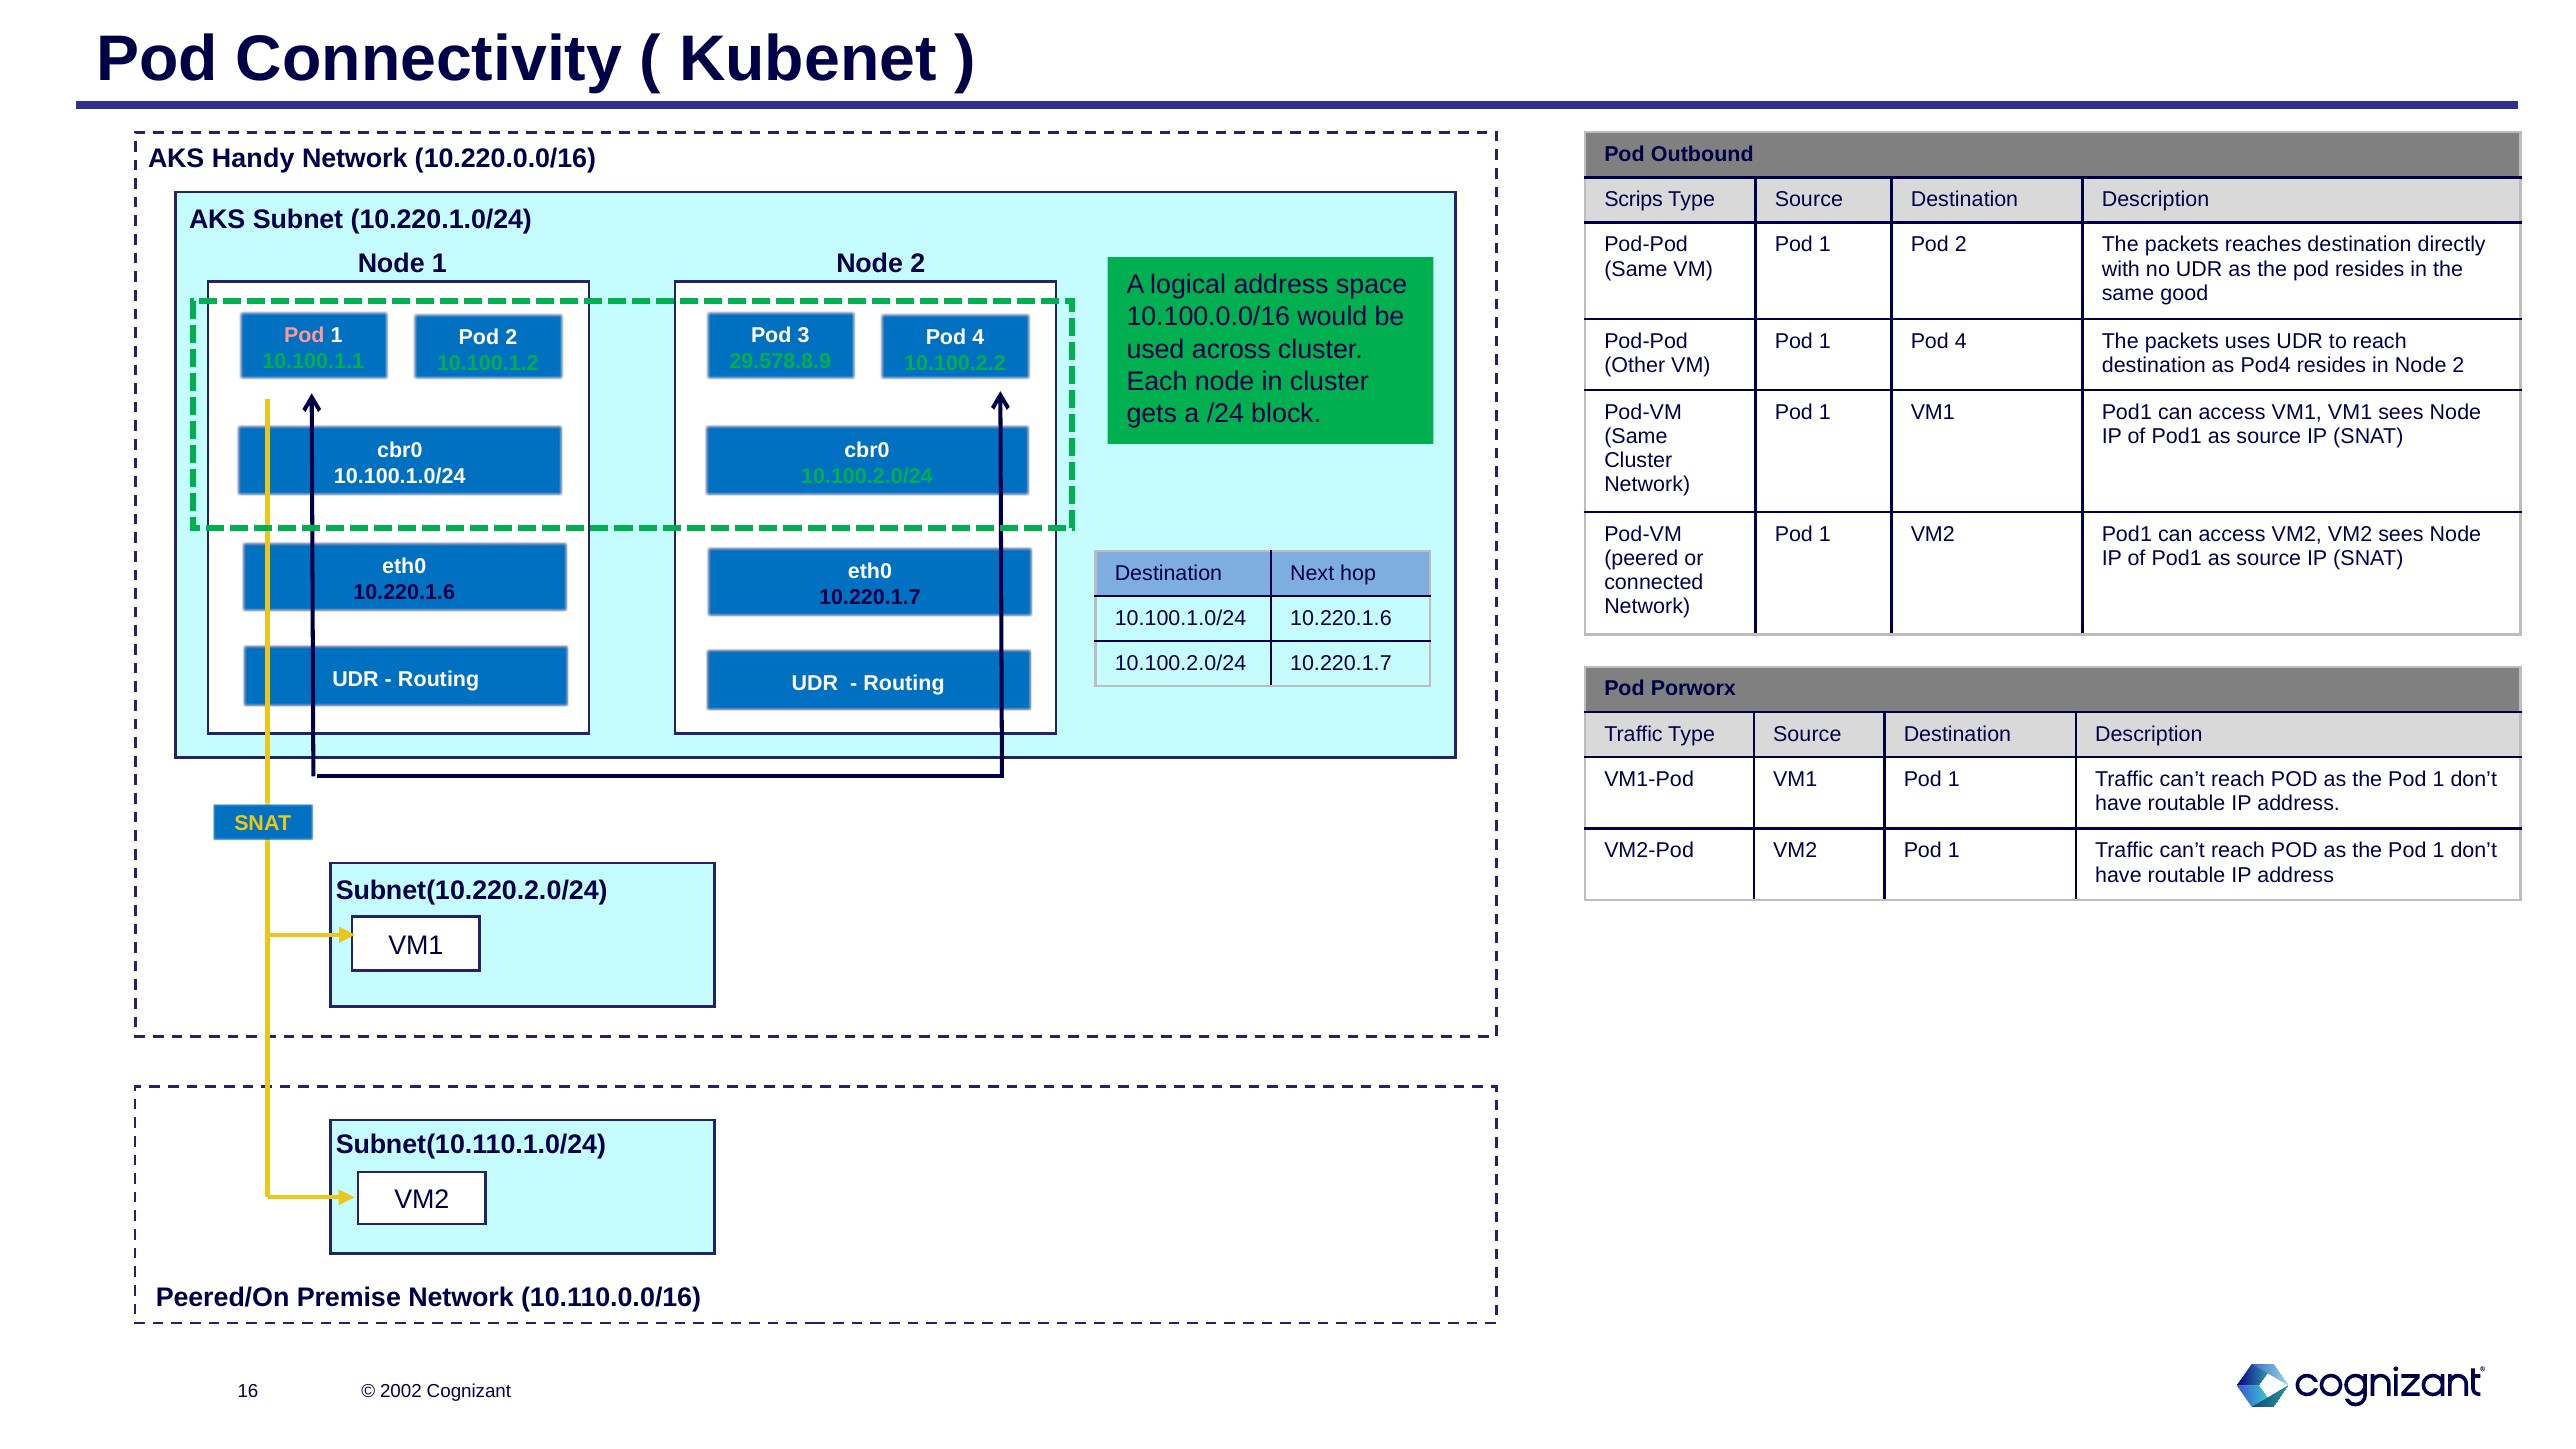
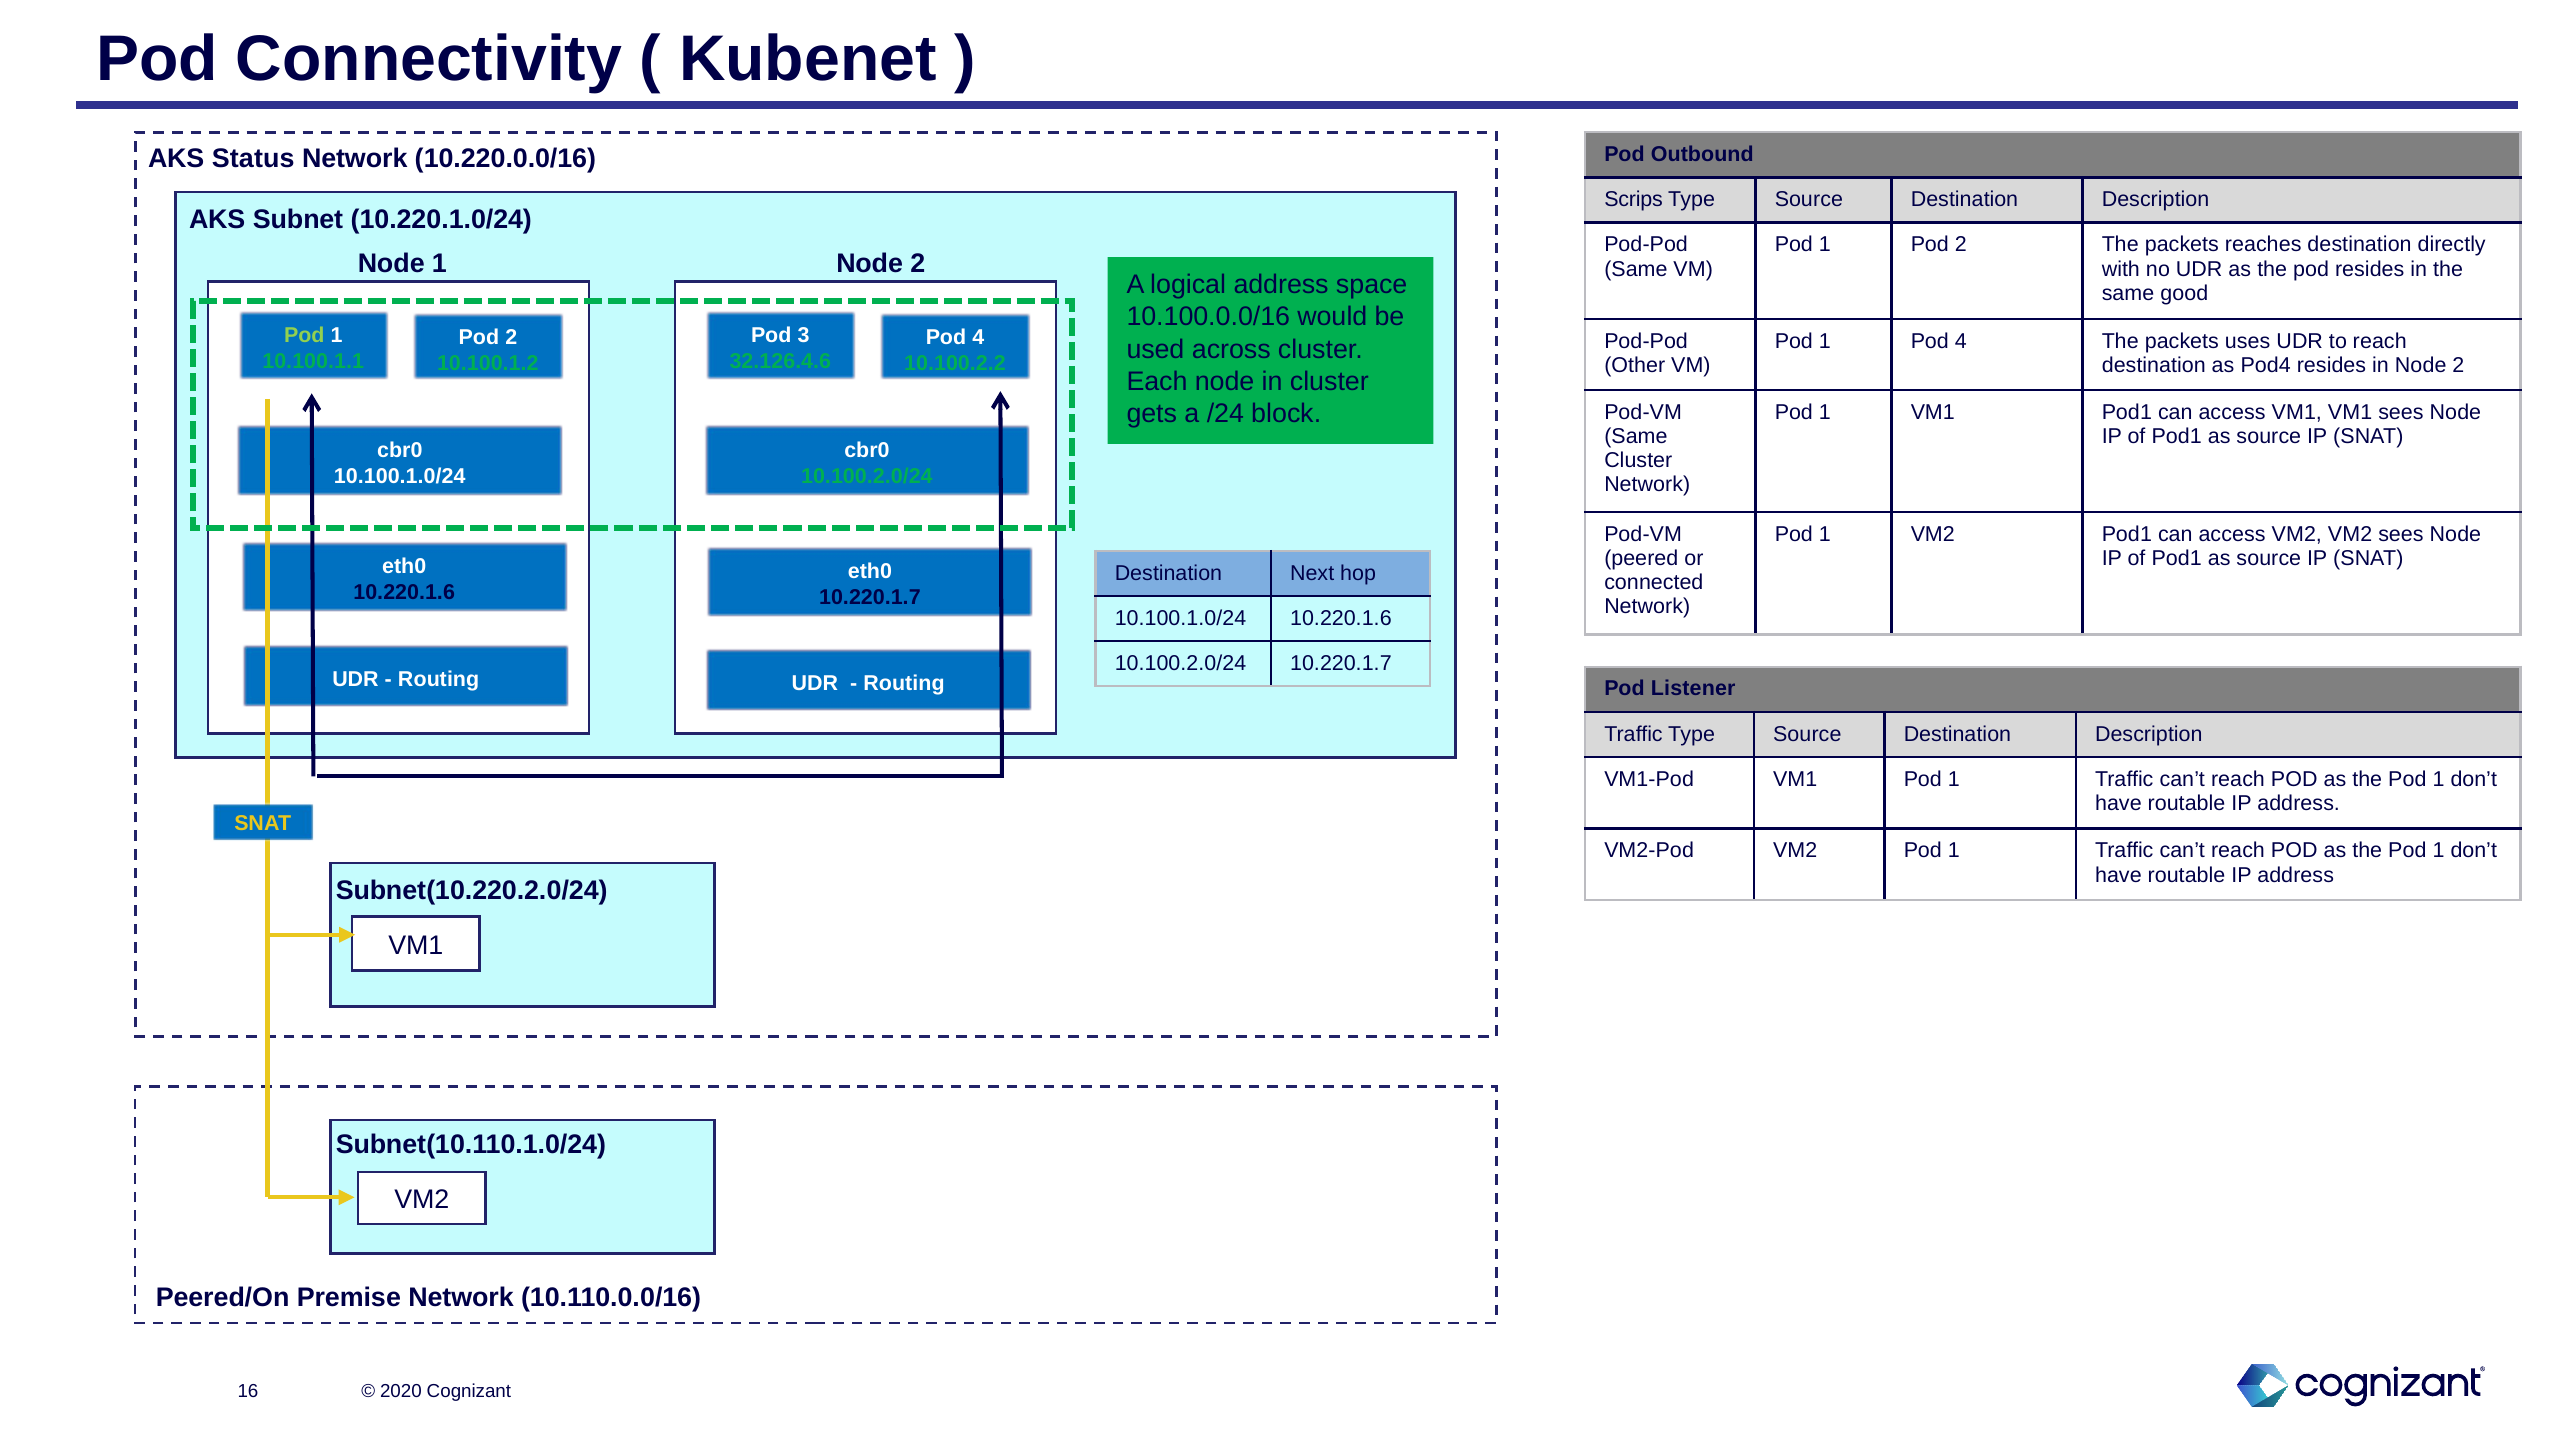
Handy: Handy -> Status (253, 158)
Pod colour: pink -> light green (304, 336)
29.578.8.9: 29.578.8.9 -> 32.126.4.6 (780, 361)
Porworx: Porworx -> Listener (1693, 689)
2002: 2002 -> 2020 (401, 1391)
